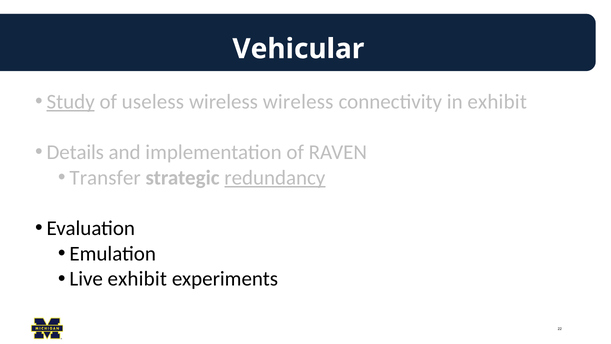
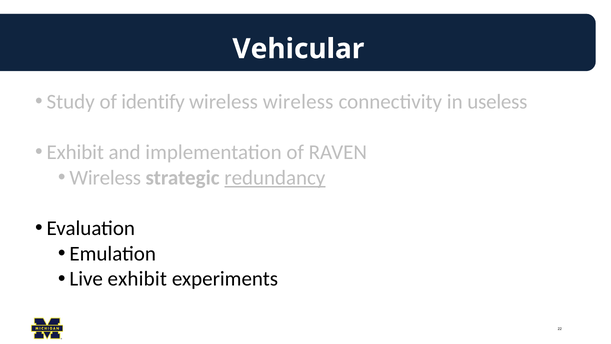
Study underline: present -> none (71, 102)
useless: useless -> identify (153, 102)
in exhibit: exhibit -> useless (497, 102)
Details: Details -> Exhibit (75, 152)
Transfer: Transfer -> Wireless (105, 178)
